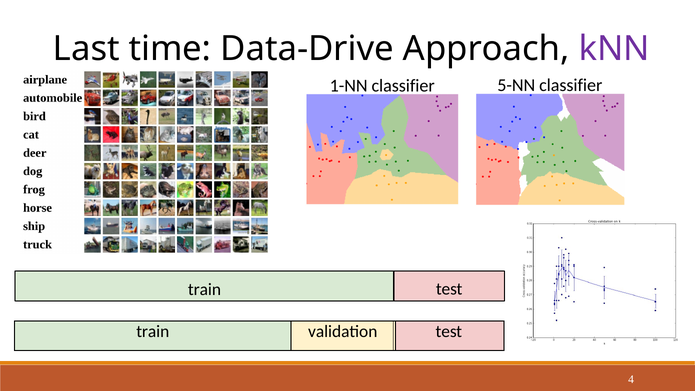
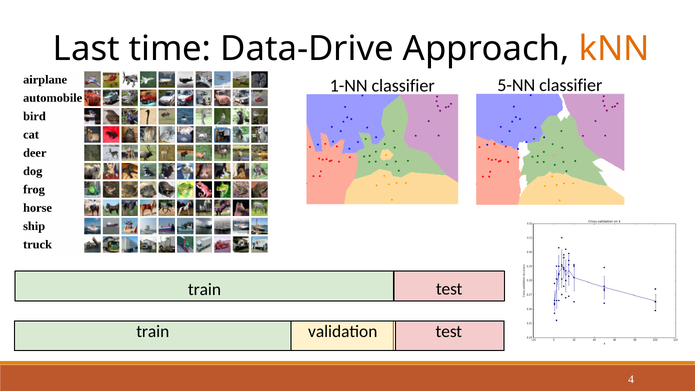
kNN colour: purple -> orange (614, 49)
